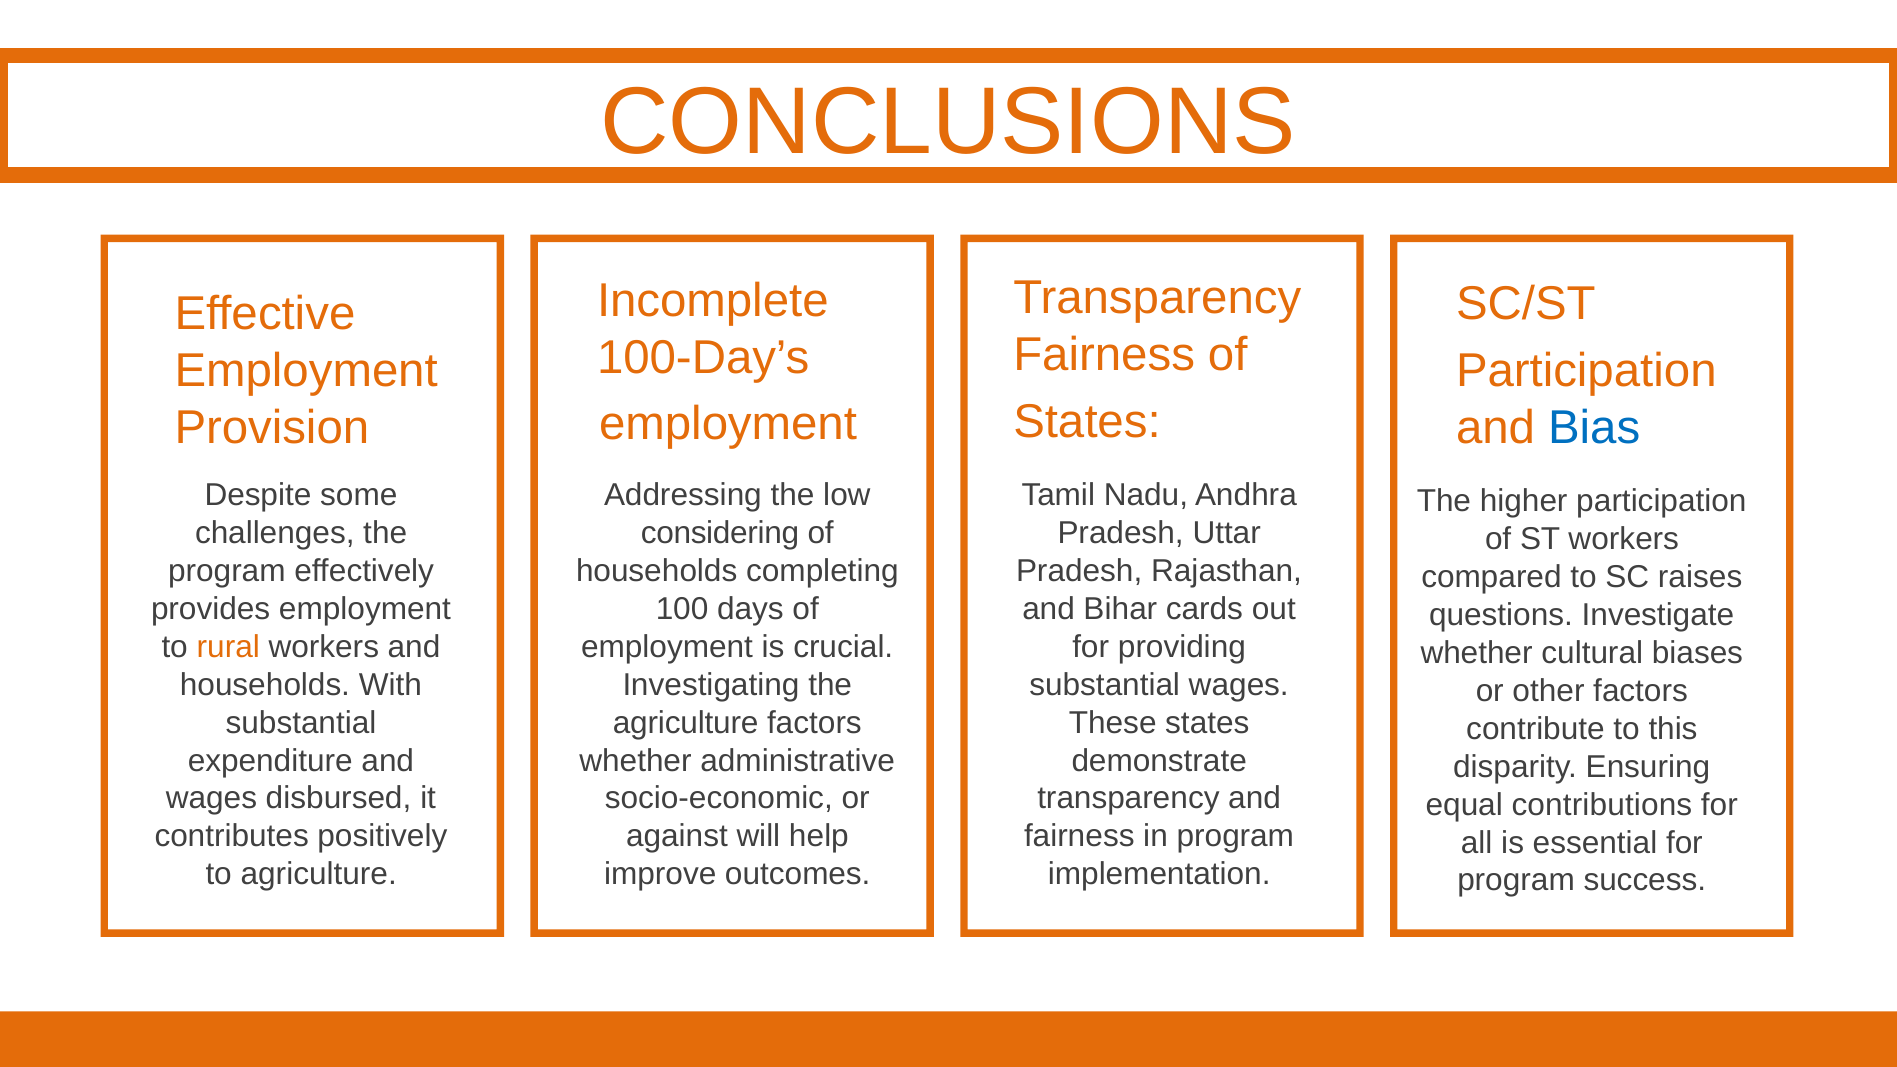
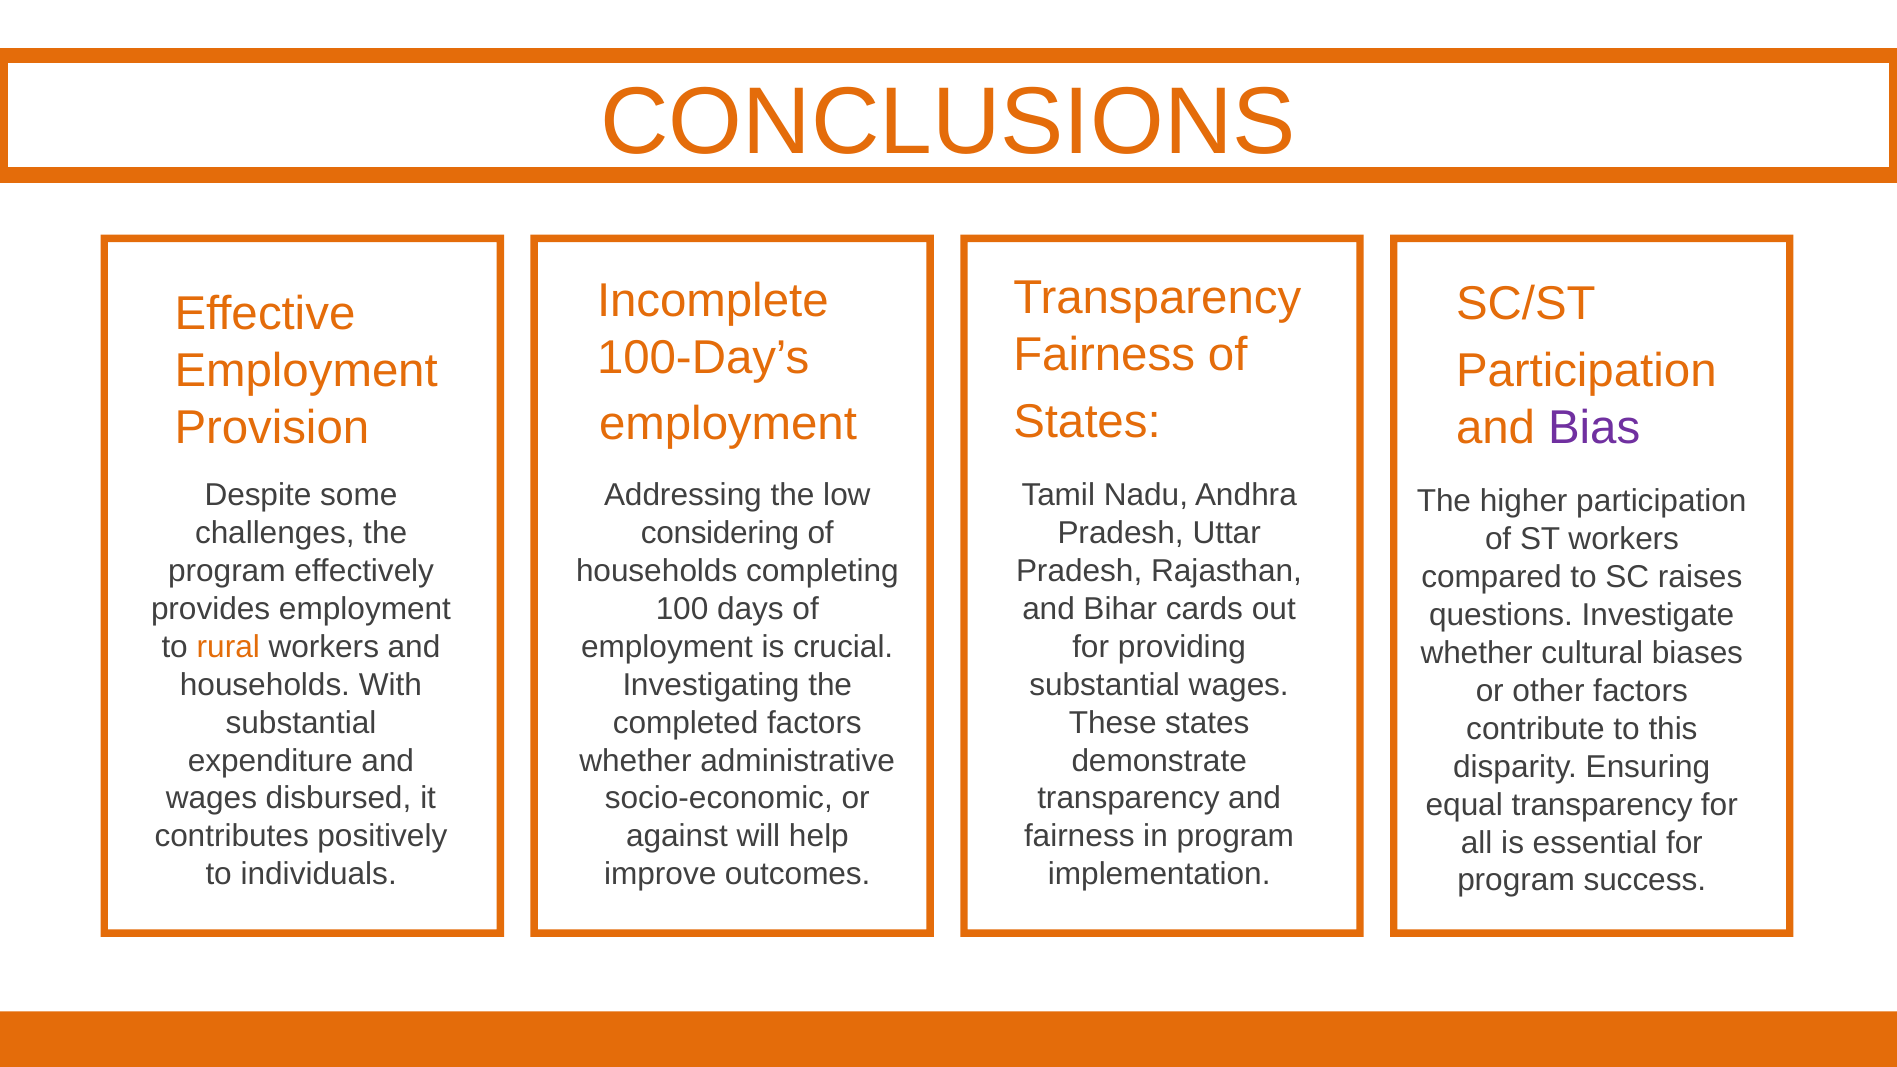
Bias colour: blue -> purple (1594, 428)
agriculture: agriculture -> completed (686, 723)
equal contributions: contributions -> transparency (1602, 805)
to agriculture: agriculture -> individuals (319, 875)
